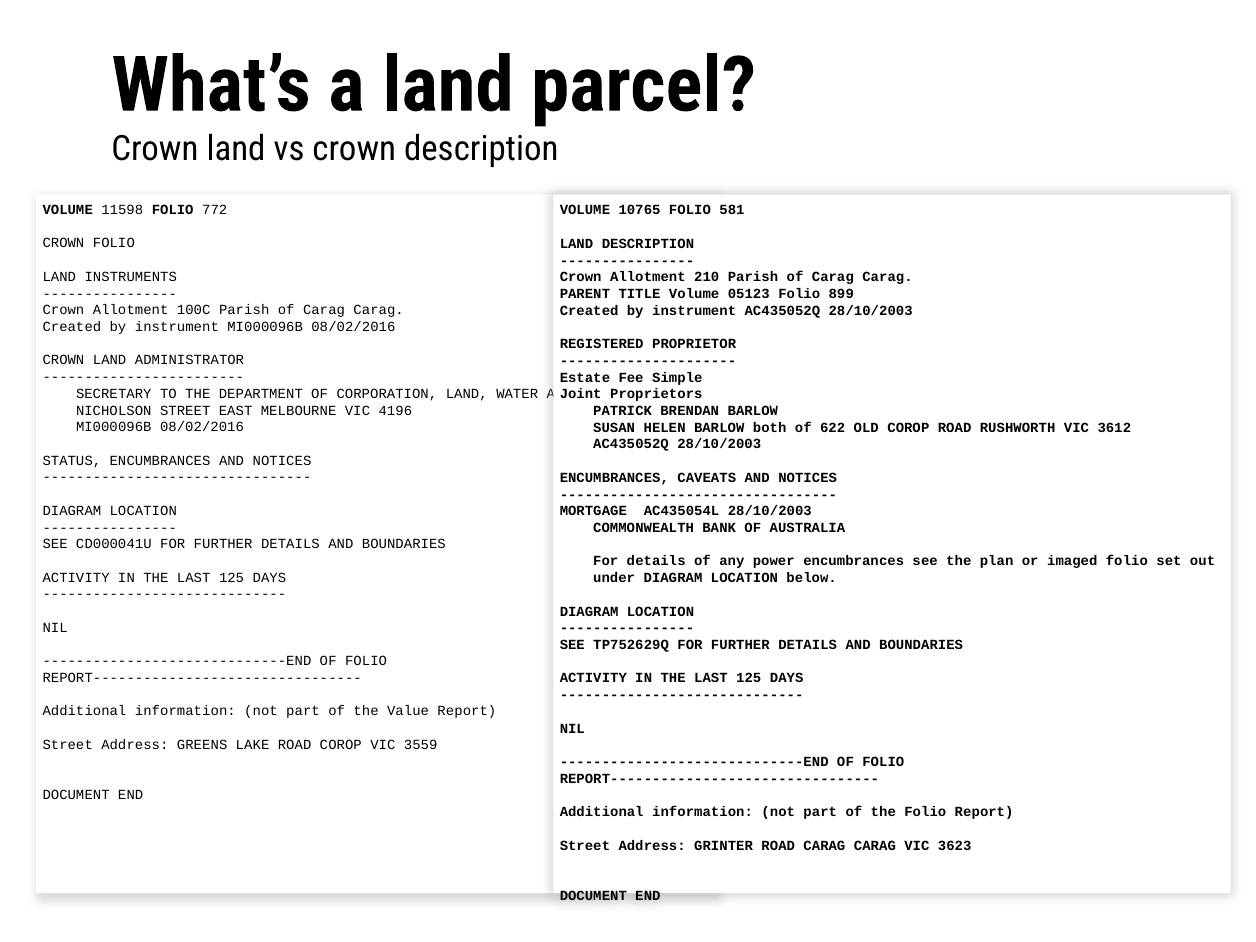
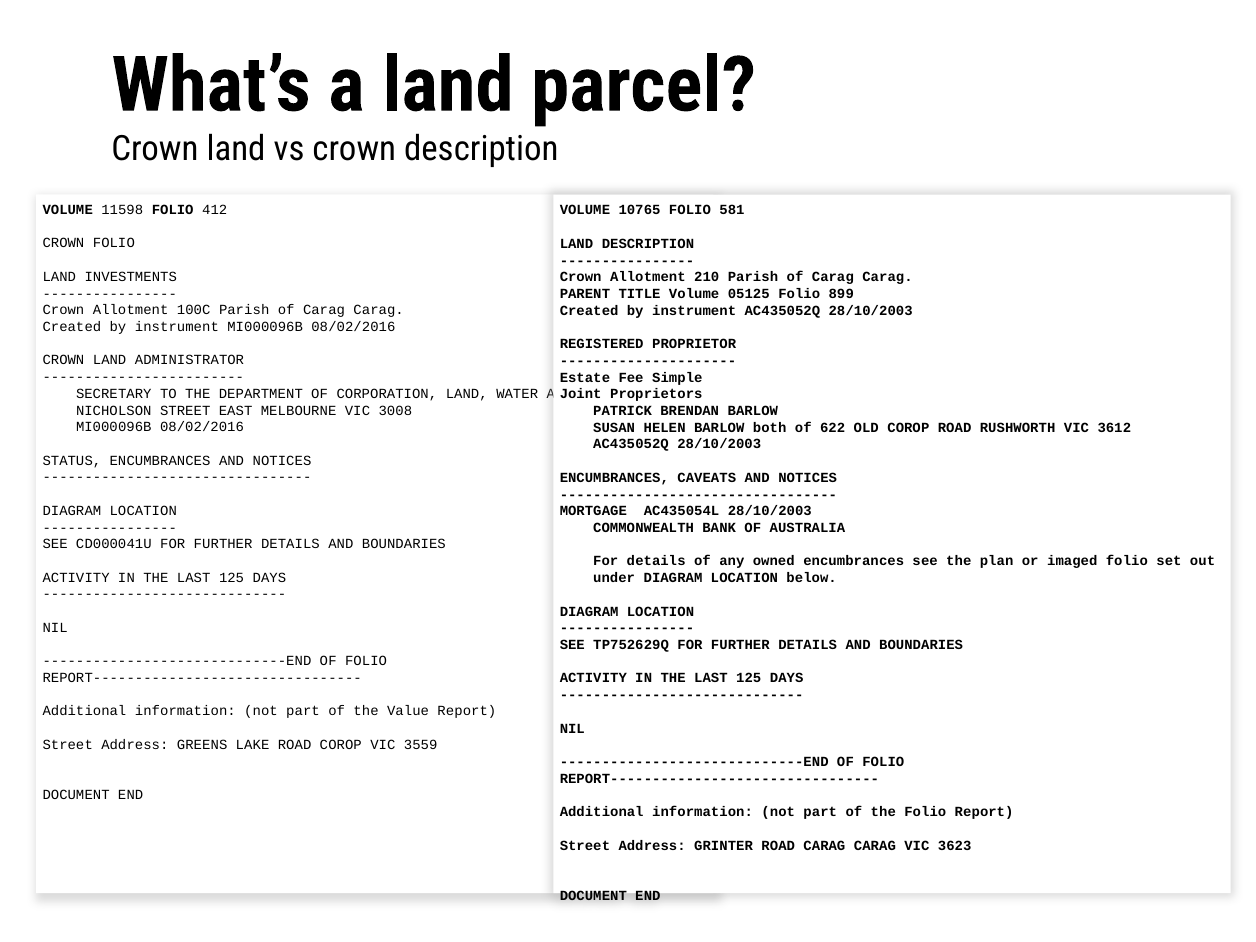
772: 772 -> 412 (215, 210)
INSTRUMENTS: INSTRUMENTS -> INVESTMENTS (131, 277)
05123: 05123 -> 05125 (749, 294)
4196: 4196 -> 3008 (395, 411)
power: power -> owned (774, 561)
